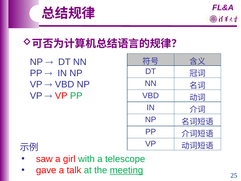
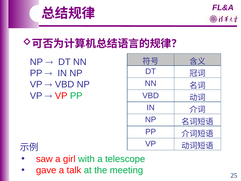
meeting underline: present -> none (126, 170)
